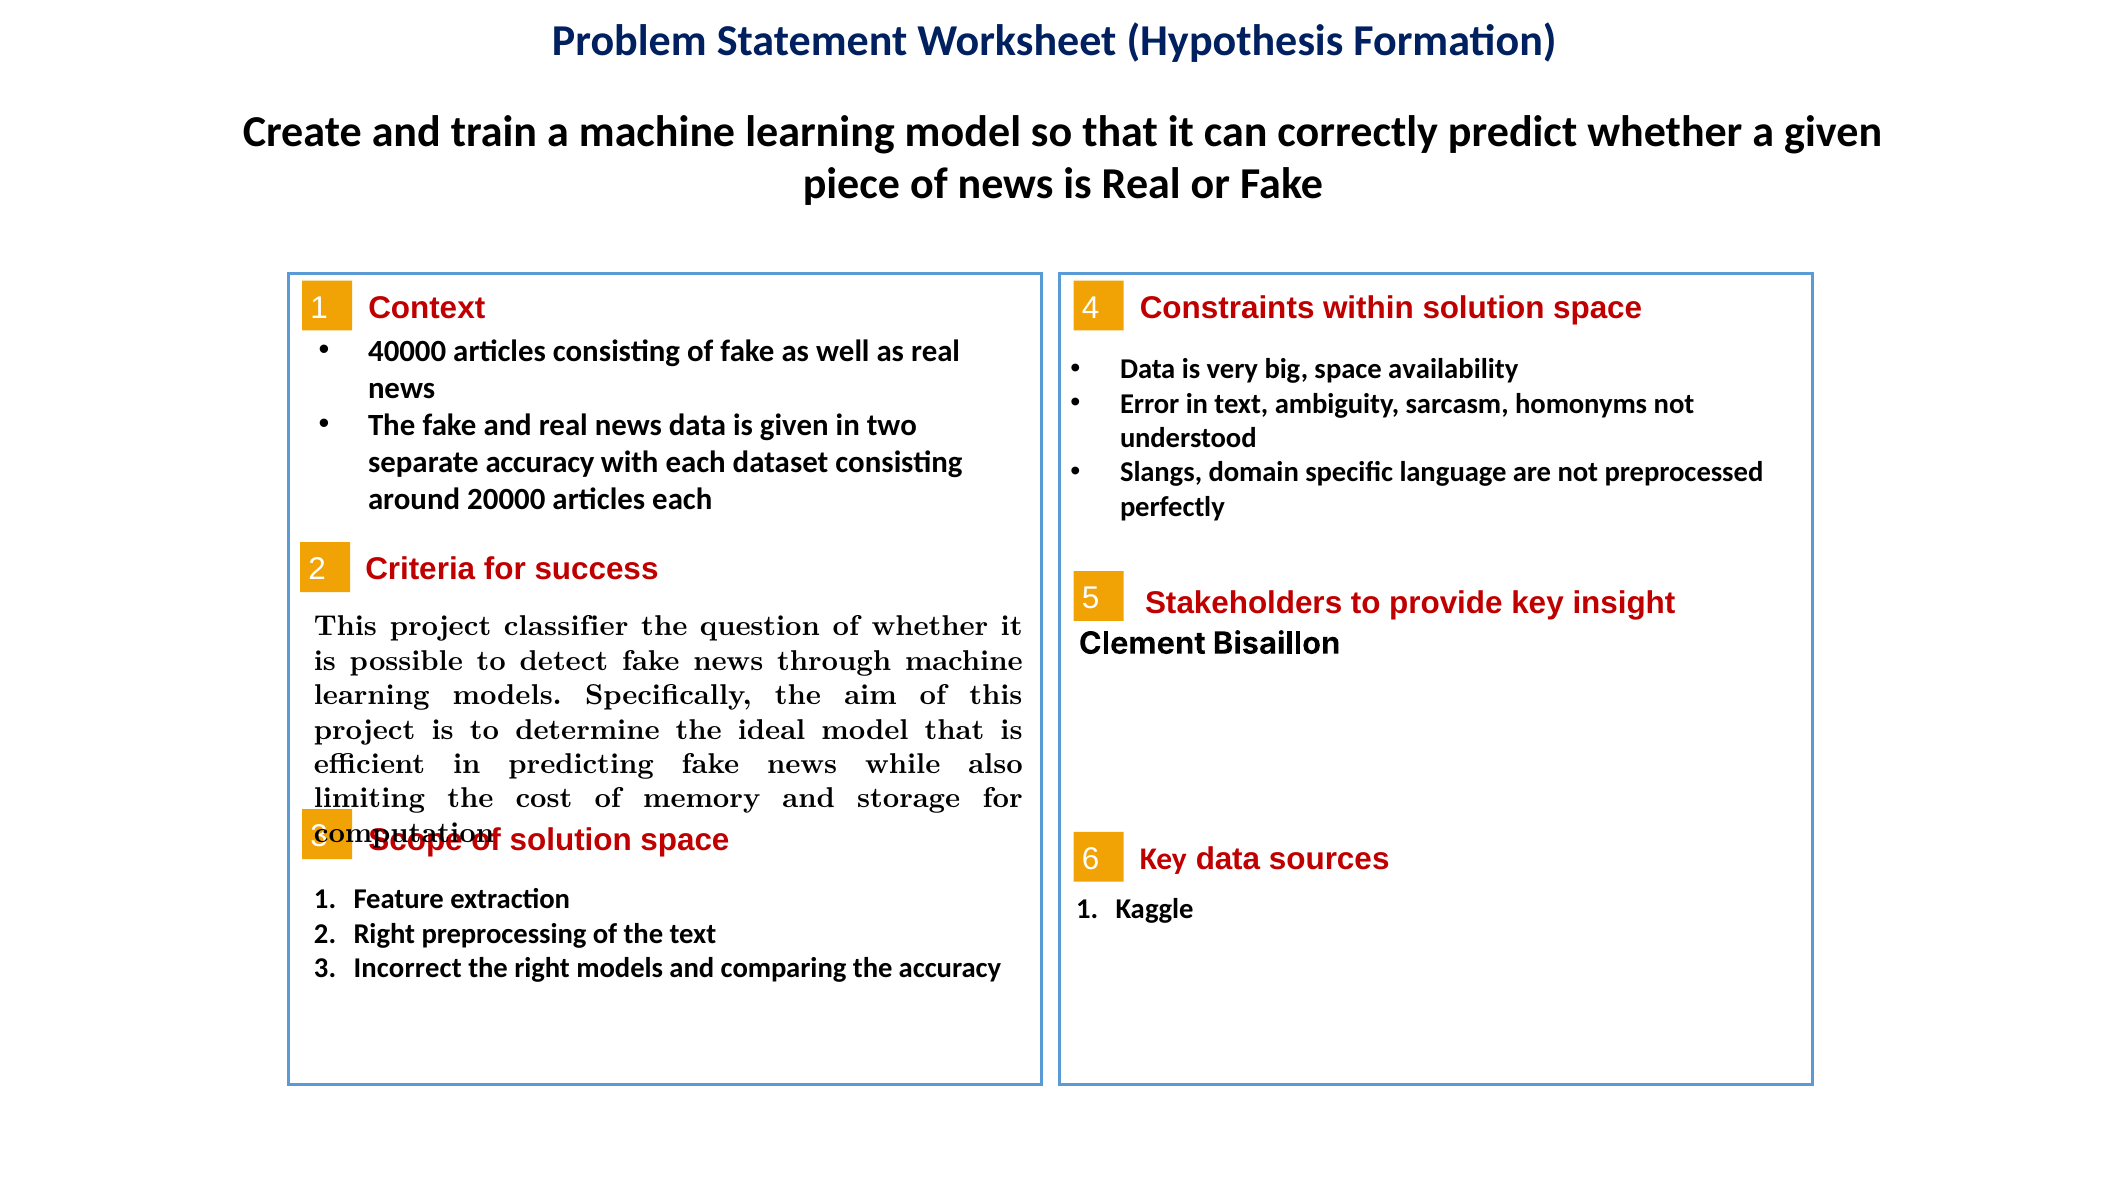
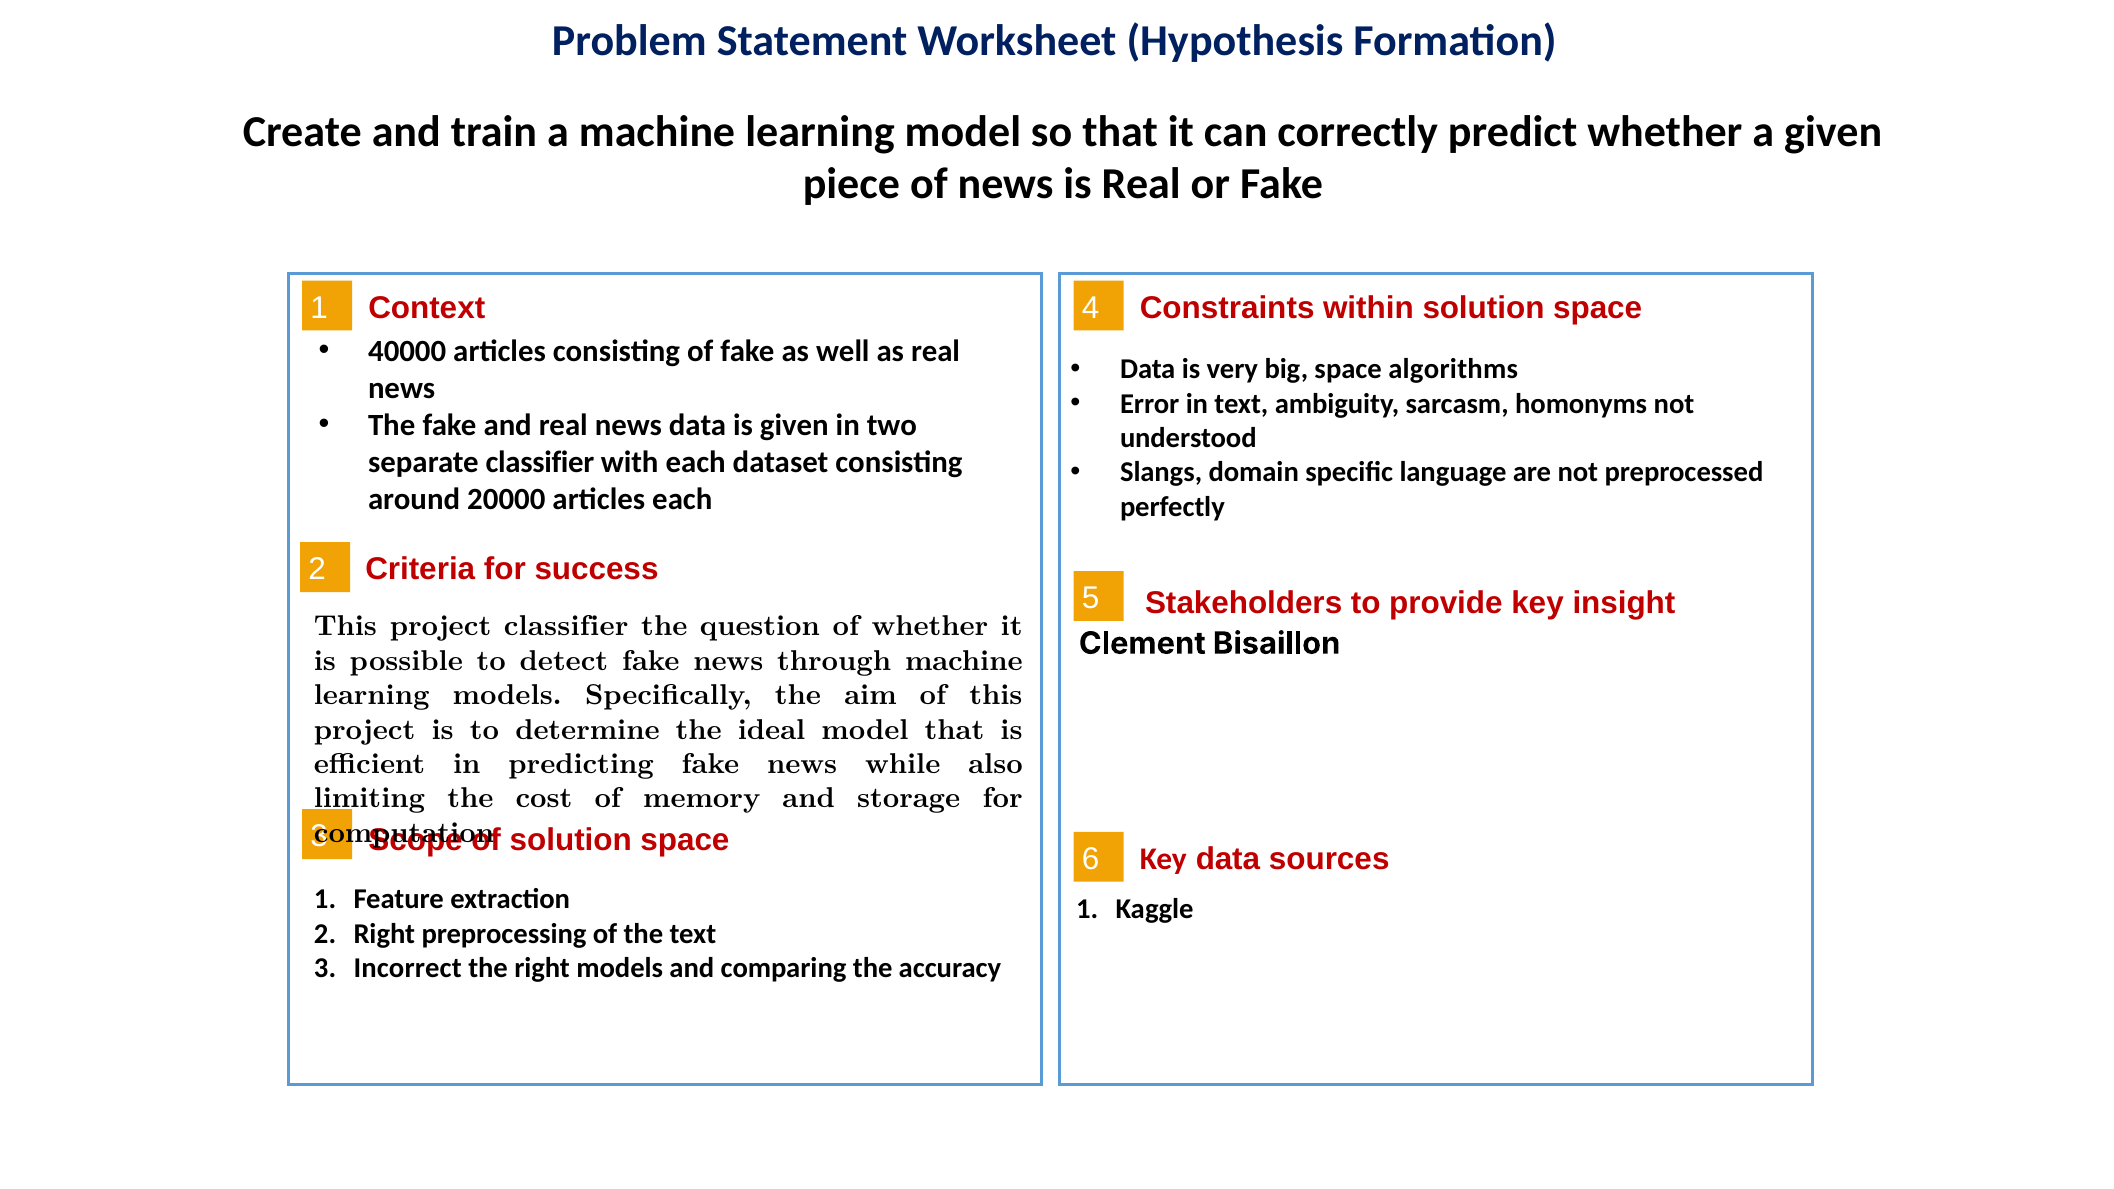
availability: availability -> algorithms (1453, 369)
separate accuracy: accuracy -> classifier (540, 462)
